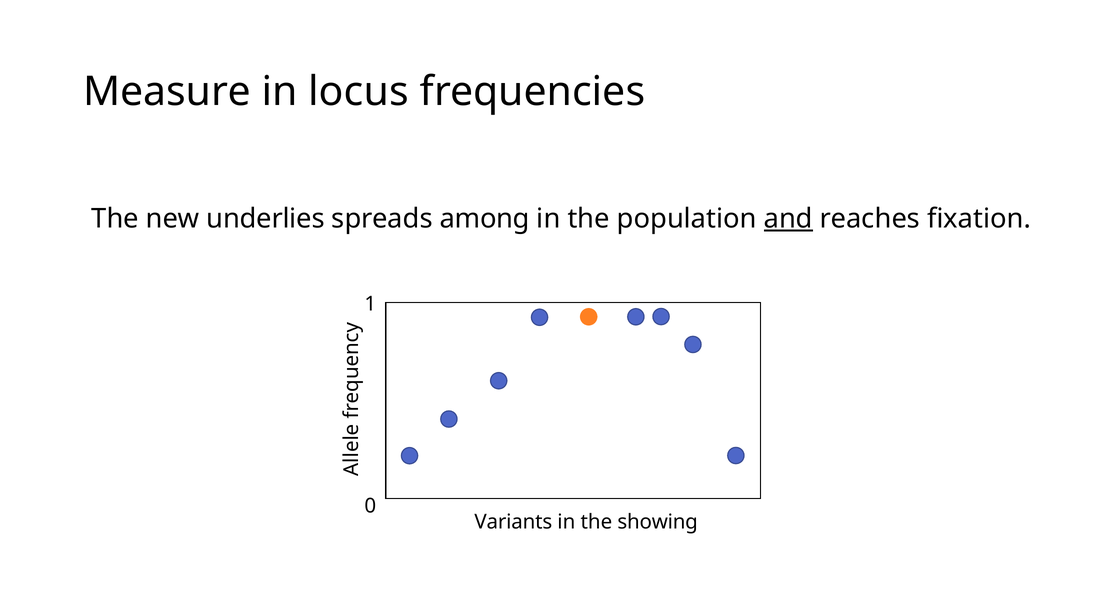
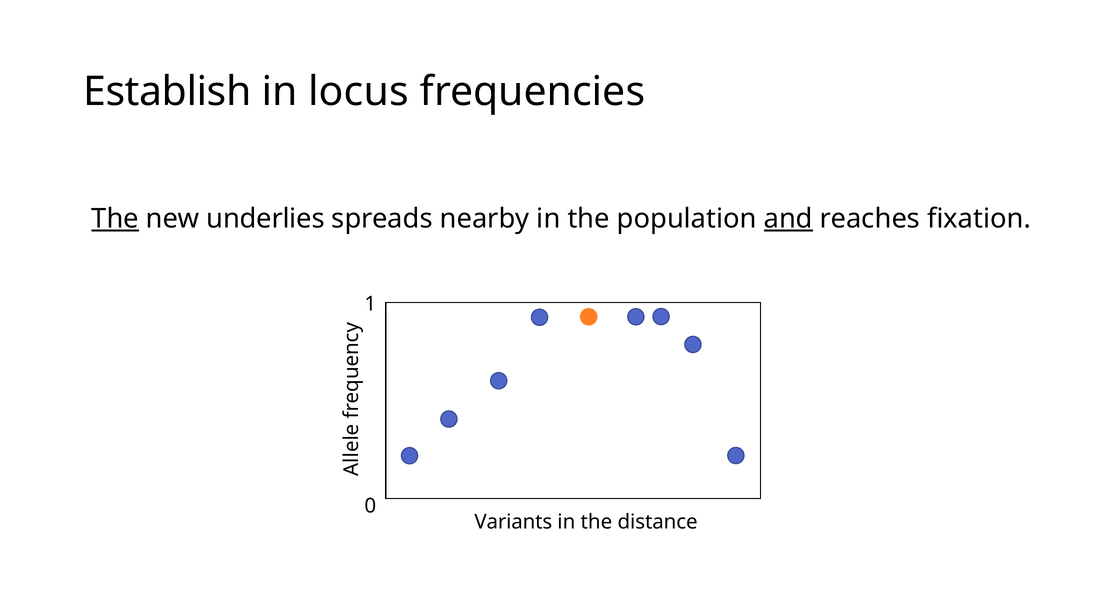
Measure: Measure -> Establish (167, 92)
The underline: none -> present (115, 219)
among: among -> nearby (485, 219)
showing: showing -> distance (658, 522)
